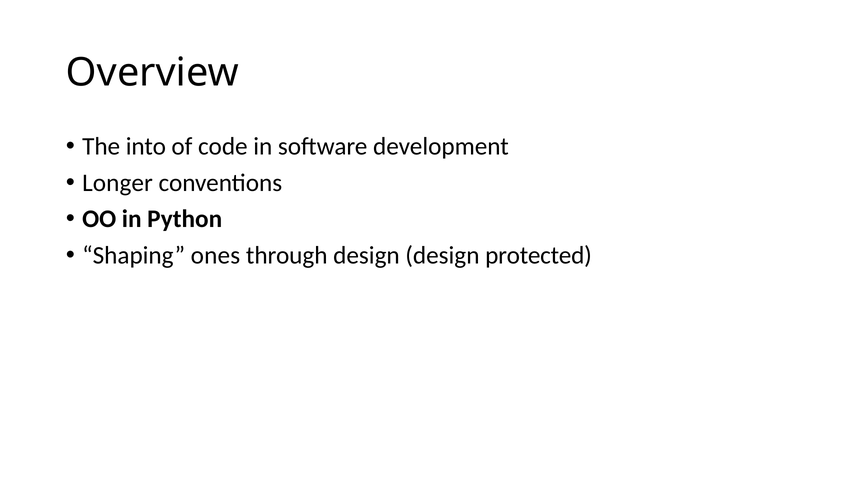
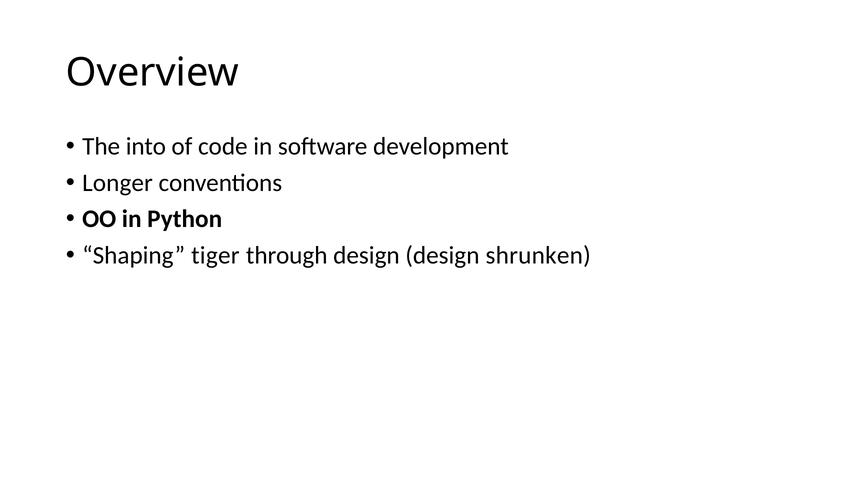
ones: ones -> tiger (215, 255)
protected: protected -> shrunken (538, 255)
